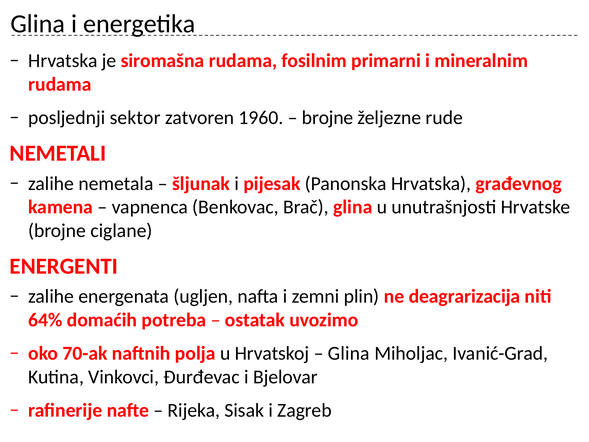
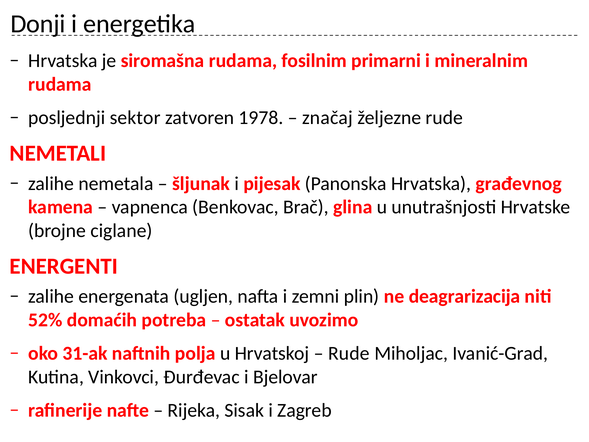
Glina: Glina -> Donji (38, 24)
1960: 1960 -> 1978 (261, 118)
brojne: brojne -> značaj (327, 118)
64%: 64% -> 52% (45, 320)
70-ak: 70-ak -> 31-ak (85, 353)
Glina: Glina -> Rude (349, 353)
